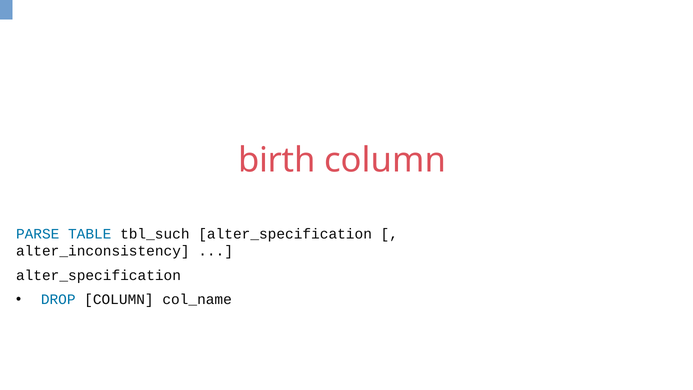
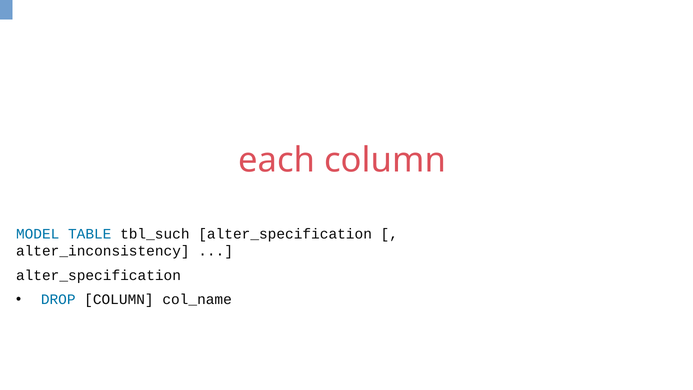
birth: birth -> each (277, 160)
PARSE: PARSE -> MODEL (38, 234)
